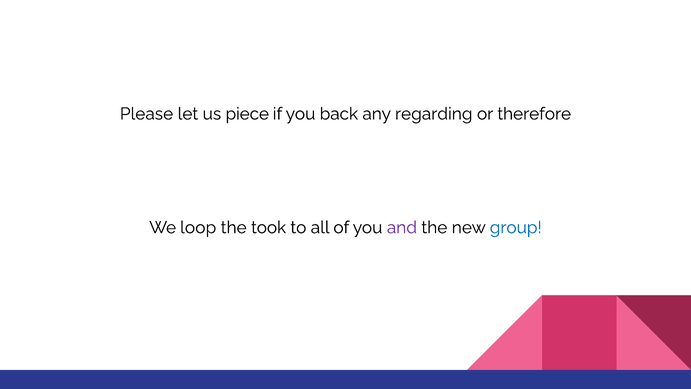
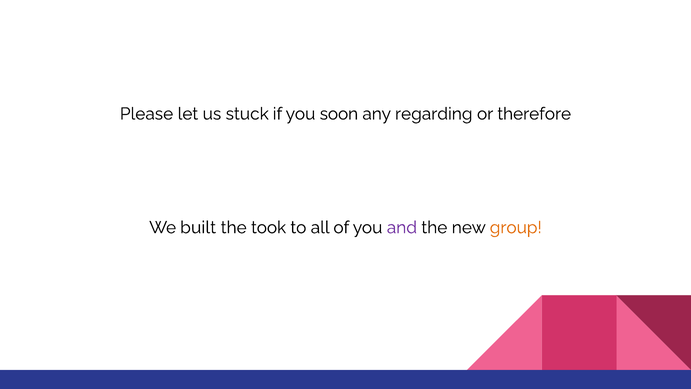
piece: piece -> stuck (247, 114)
back: back -> soon (339, 114)
loop: loop -> built (198, 227)
group colour: blue -> orange (516, 227)
